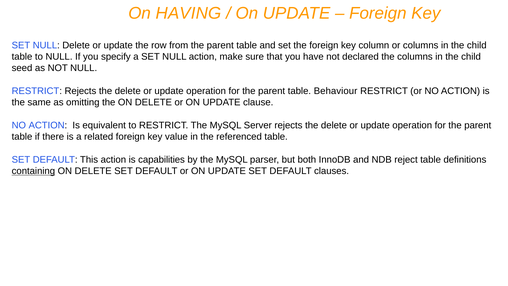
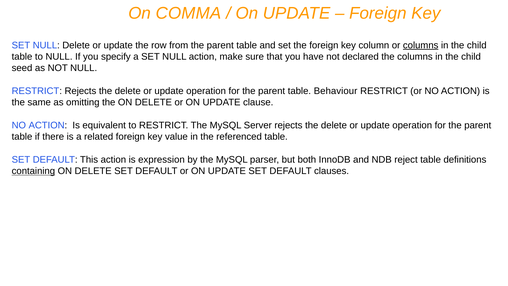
HAVING: HAVING -> COMMA (188, 13)
columns underline: none -> present (421, 45)
capabilities: capabilities -> expression (161, 160)
